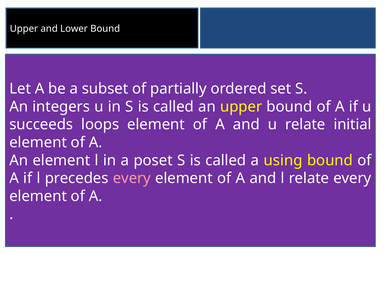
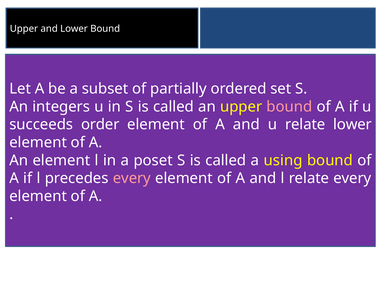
bound colour: white -> pink (289, 107)
loops: loops -> order (100, 125)
relate initial: initial -> lower (353, 125)
